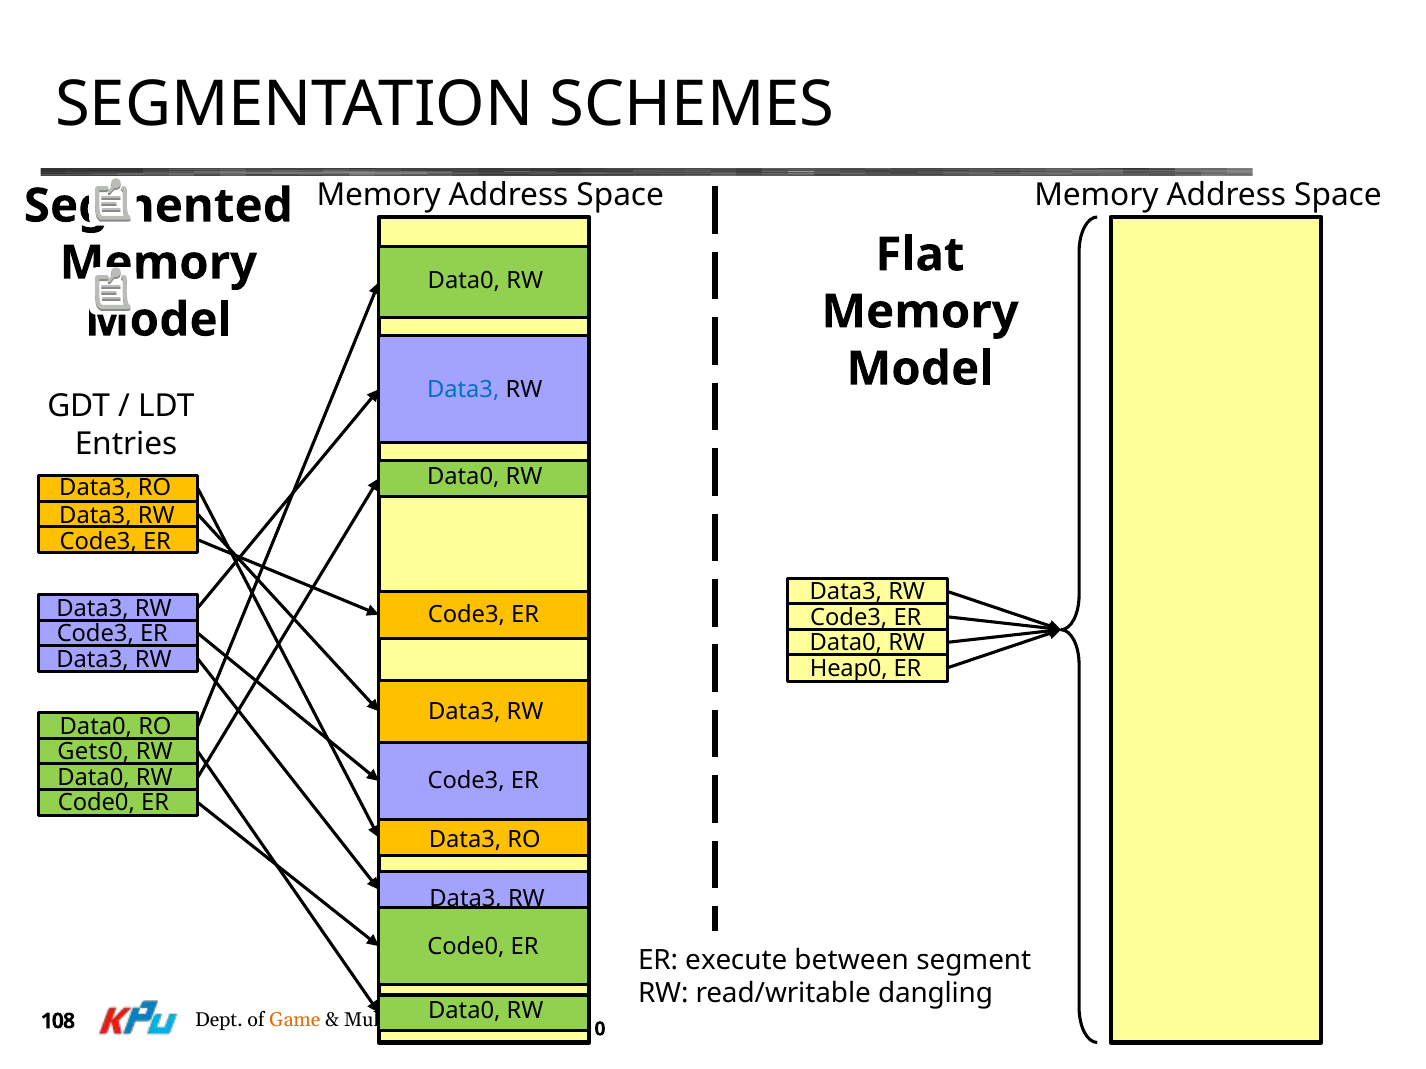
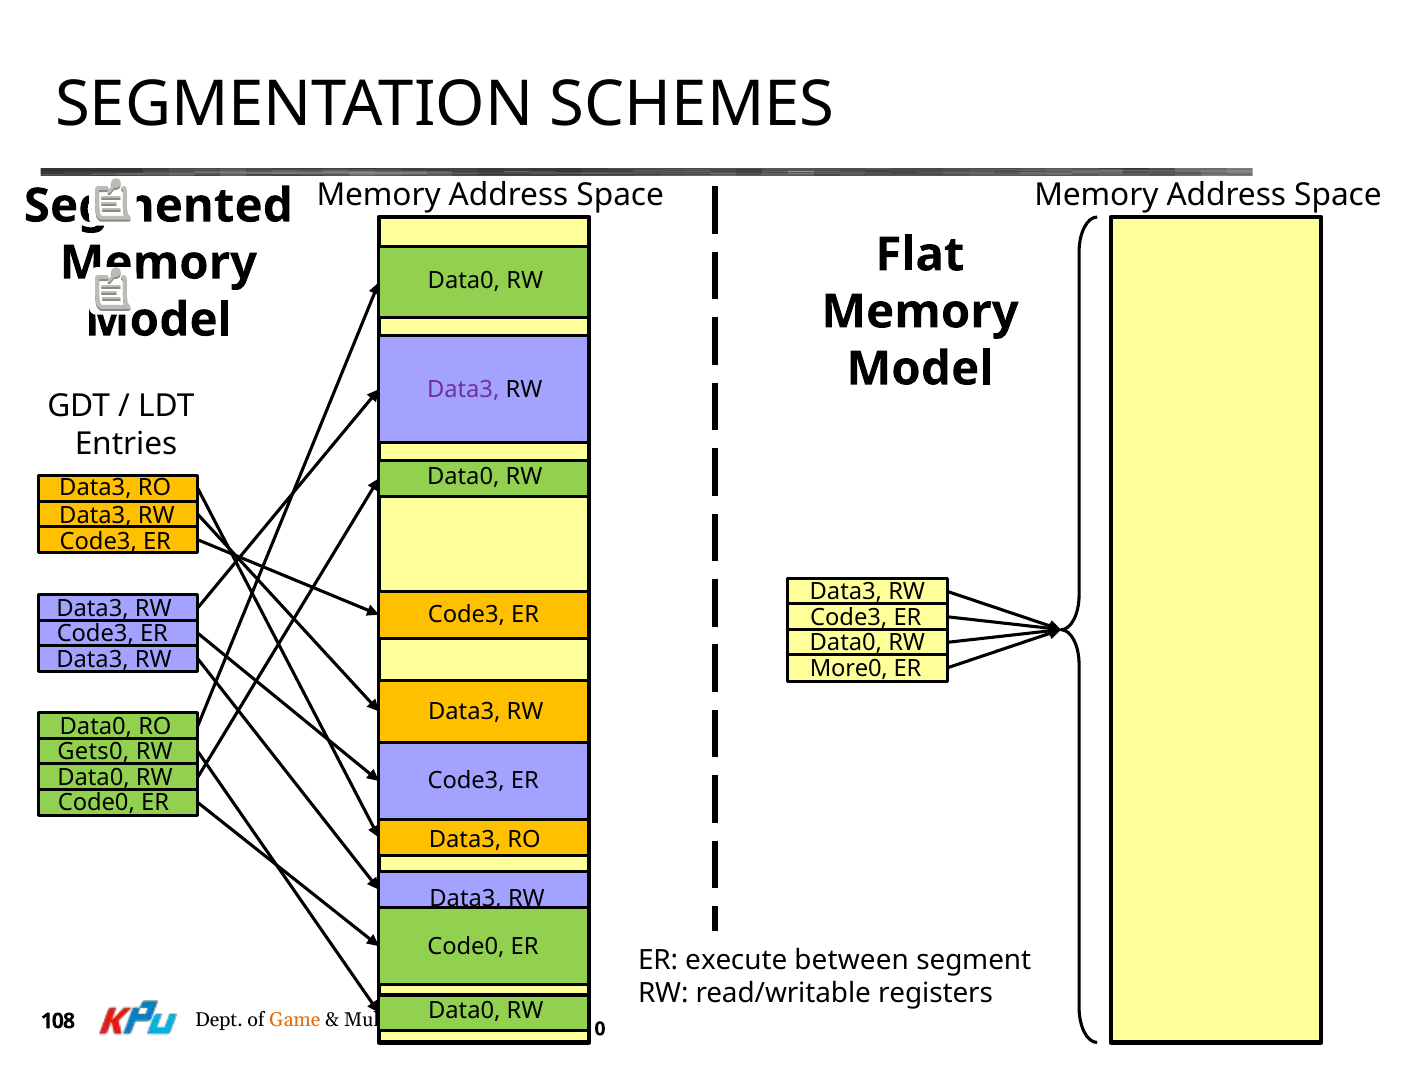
Data3 colour: blue -> purple (463, 389)
Heap0: Heap0 -> More0 (849, 669)
dangling: dangling -> registers (935, 994)
